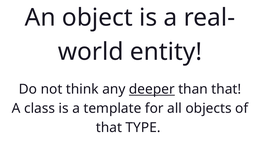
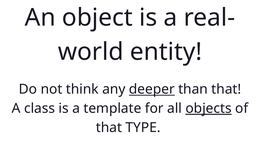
objects underline: none -> present (209, 109)
